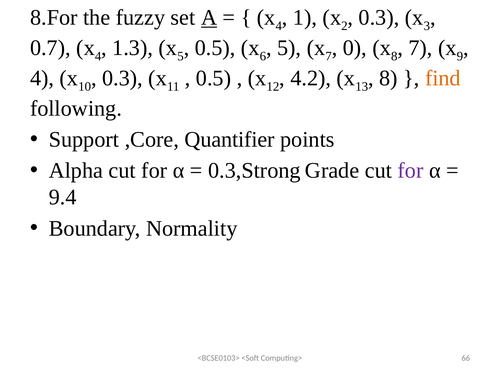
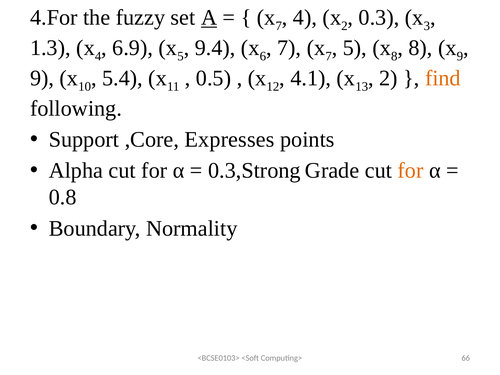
8.For: 8.For -> 4.For (54, 17)
4: 4 -> 7 (279, 26)
1: 1 -> 4 (305, 17)
0.7: 0.7 -> 1.3 (50, 48)
1.3: 1.3 -> 6.9 (133, 48)
0.5: 0.5 -> 9.4 (215, 48)
5: 5 -> 7 (289, 48)
0: 0 -> 5 (355, 48)
7: 7 -> 8 (421, 48)
4: 4 -> 9 (42, 78)
0.3: 0.3 -> 5.4 (122, 78)
4.2: 4.2 -> 4.1 (311, 78)
8: 8 -> 2 (388, 78)
Quantifier: Quantifier -> Expresses (229, 139)
for colour: purple -> orange (411, 171)
9.4: 9.4 -> 0.8 (63, 197)
